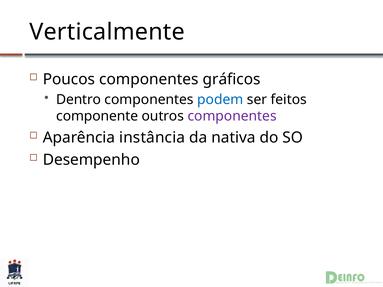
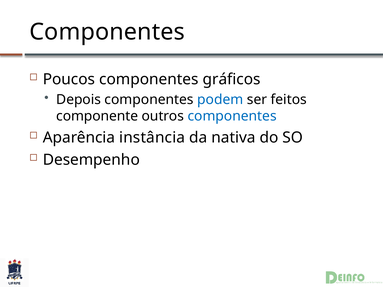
Verticalmente: Verticalmente -> Componentes (107, 32)
Dentro: Dentro -> Depois (79, 100)
componentes colour: purple -> blue (232, 116)
